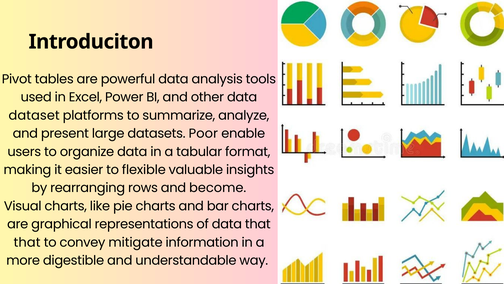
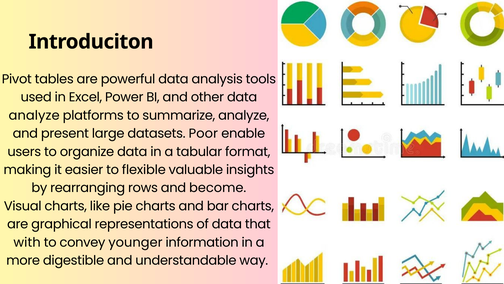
dataset: dataset -> analyze (34, 115)
that: that -> with (27, 242)
mitigate: mitigate -> younger (135, 242)
